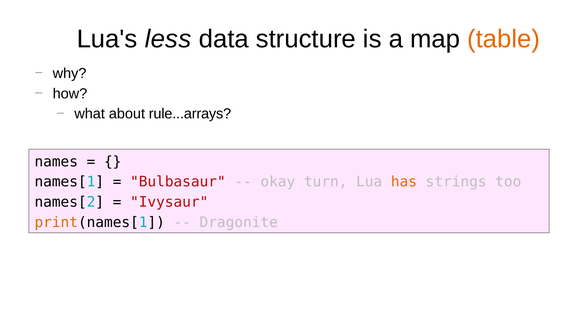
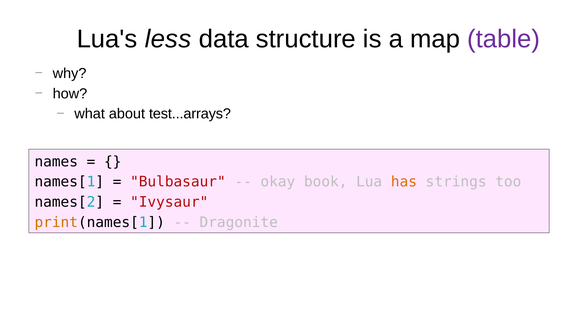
table colour: orange -> purple (504, 39)
rule...arrays: rule...arrays -> test...arrays (190, 114)
turn: turn -> book (326, 182)
